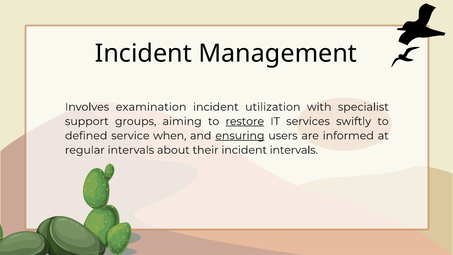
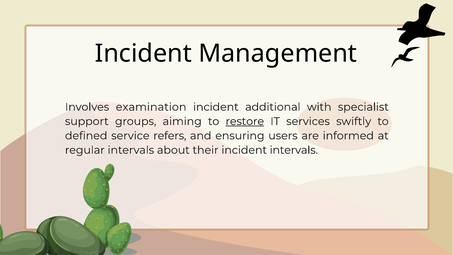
utilization: utilization -> additional (273, 107)
when: when -> refers (170, 136)
ensuring underline: present -> none (240, 136)
